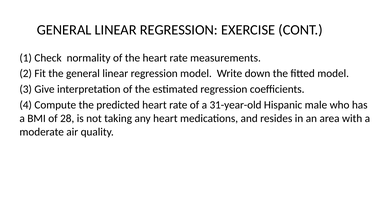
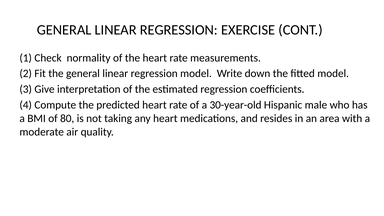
31-year-old: 31-year-old -> 30-year-old (236, 105)
28: 28 -> 80 (67, 118)
